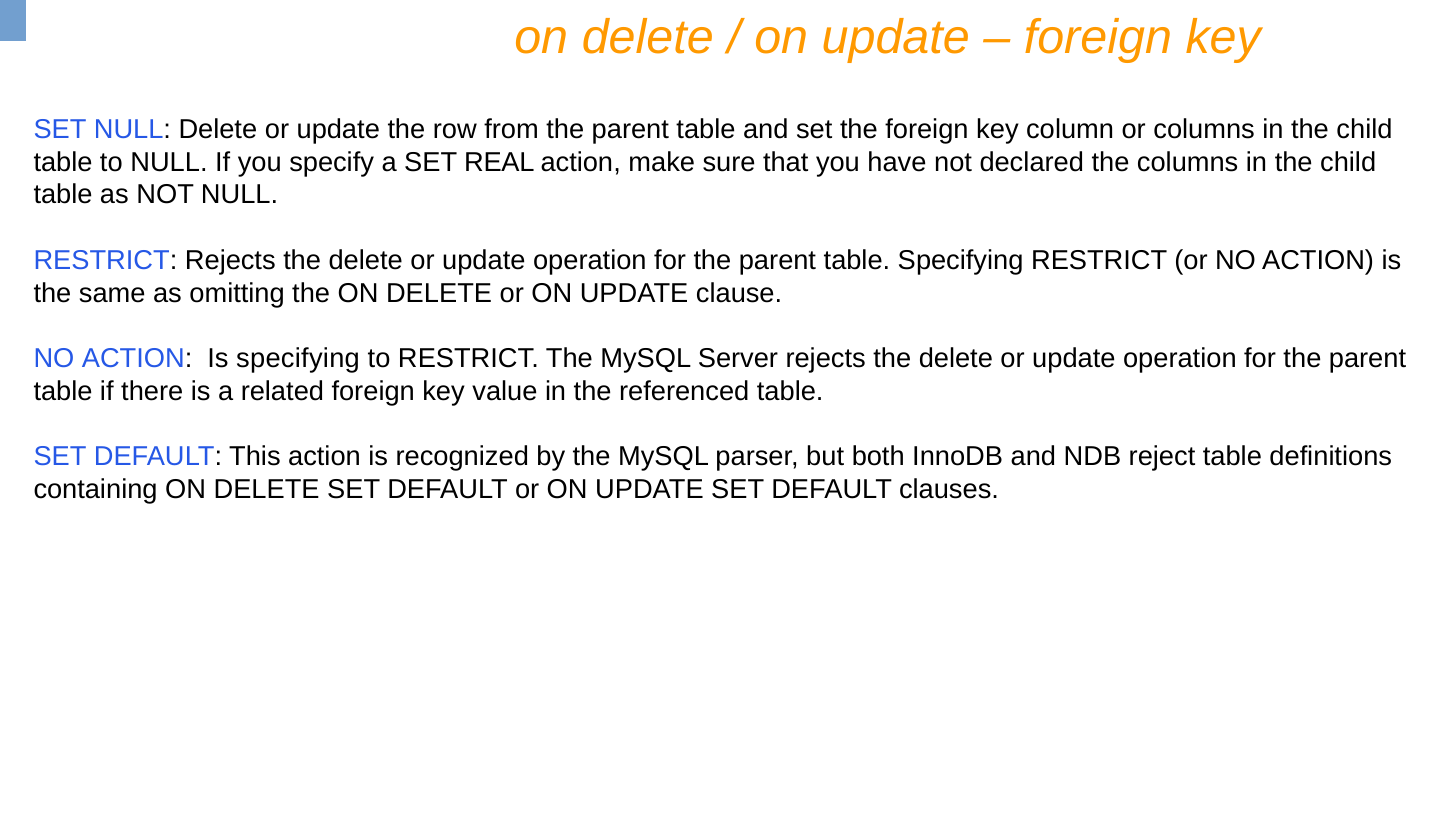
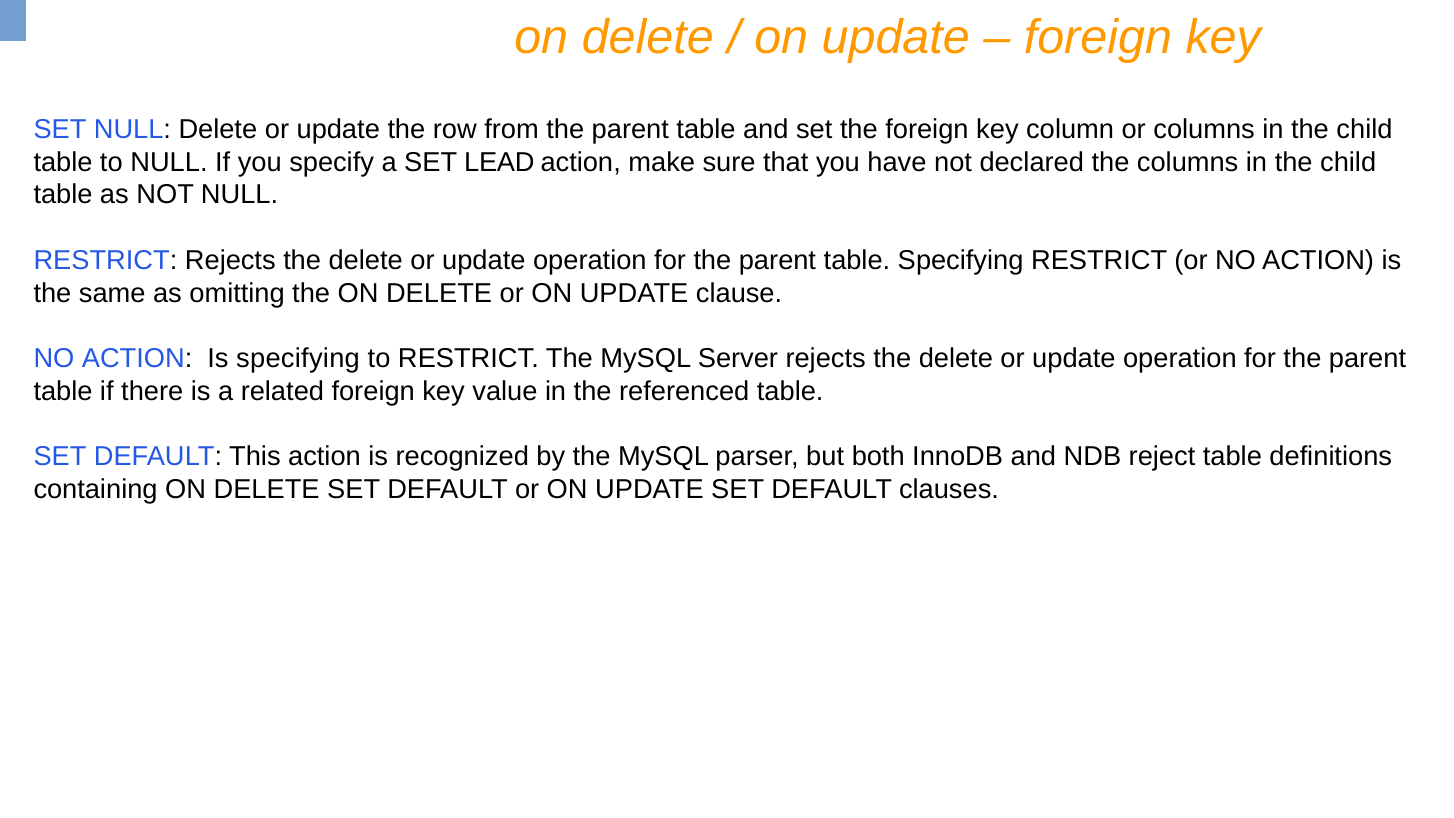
REAL: REAL -> LEAD (499, 162)
